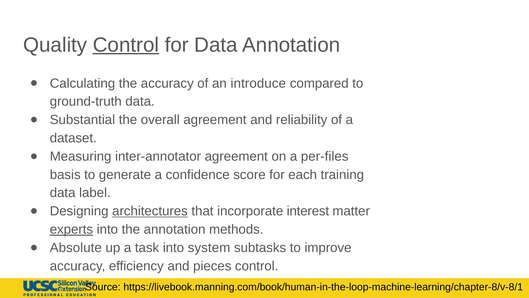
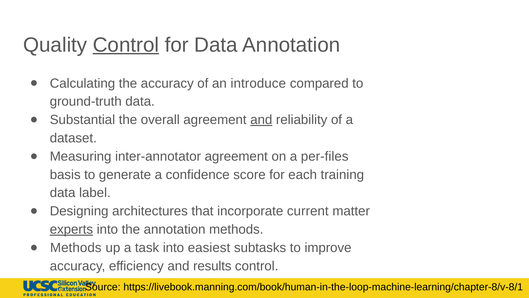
and underline: none -> present (261, 120)
architectures underline: present -> none (150, 211)
interest: interest -> current (308, 211)
Absolute: Absolute -> Methods (76, 247)
system: system -> easiest (209, 247)
pieces: pieces -> results (212, 266)
